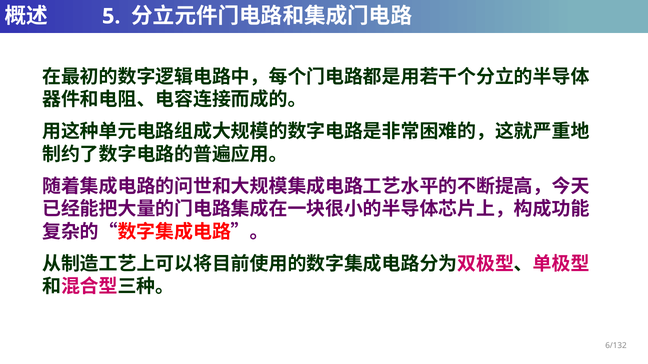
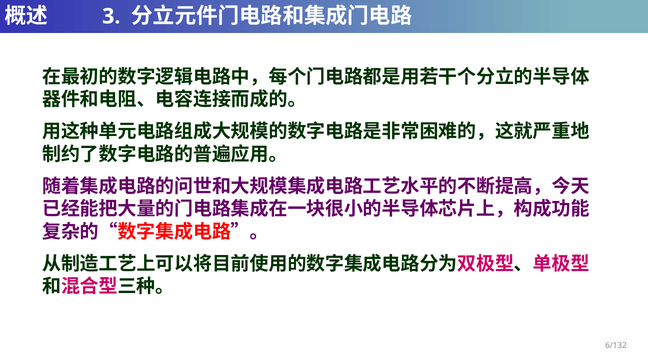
5: 5 -> 3 (111, 16)
